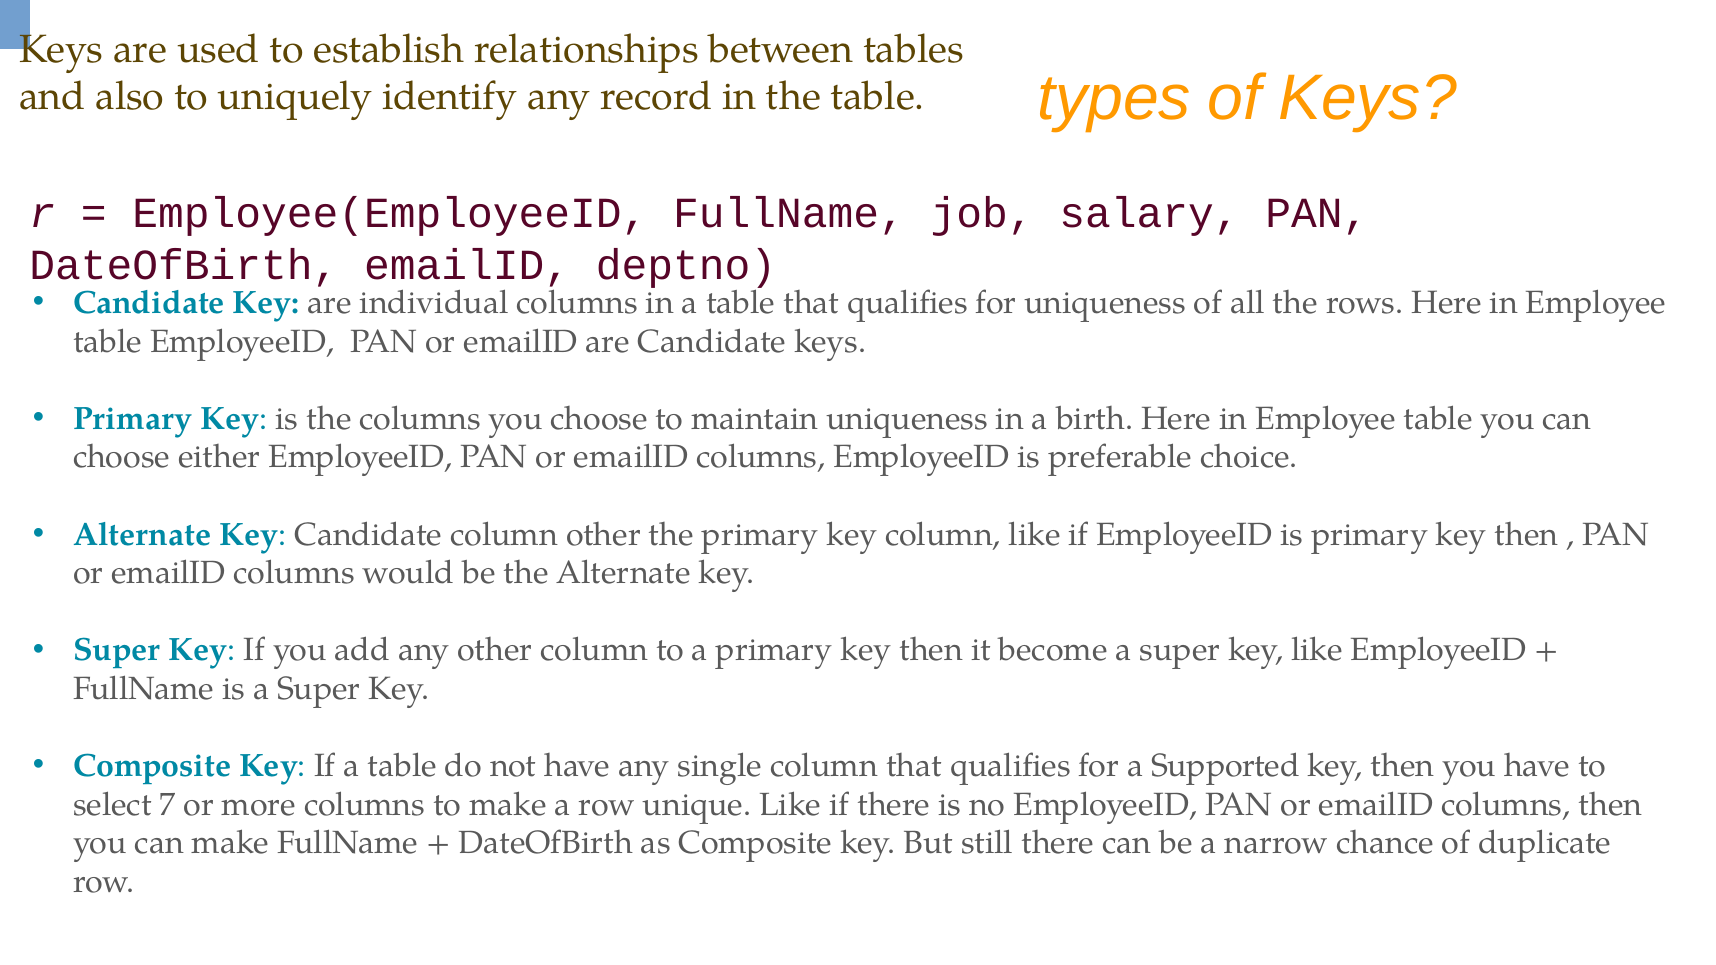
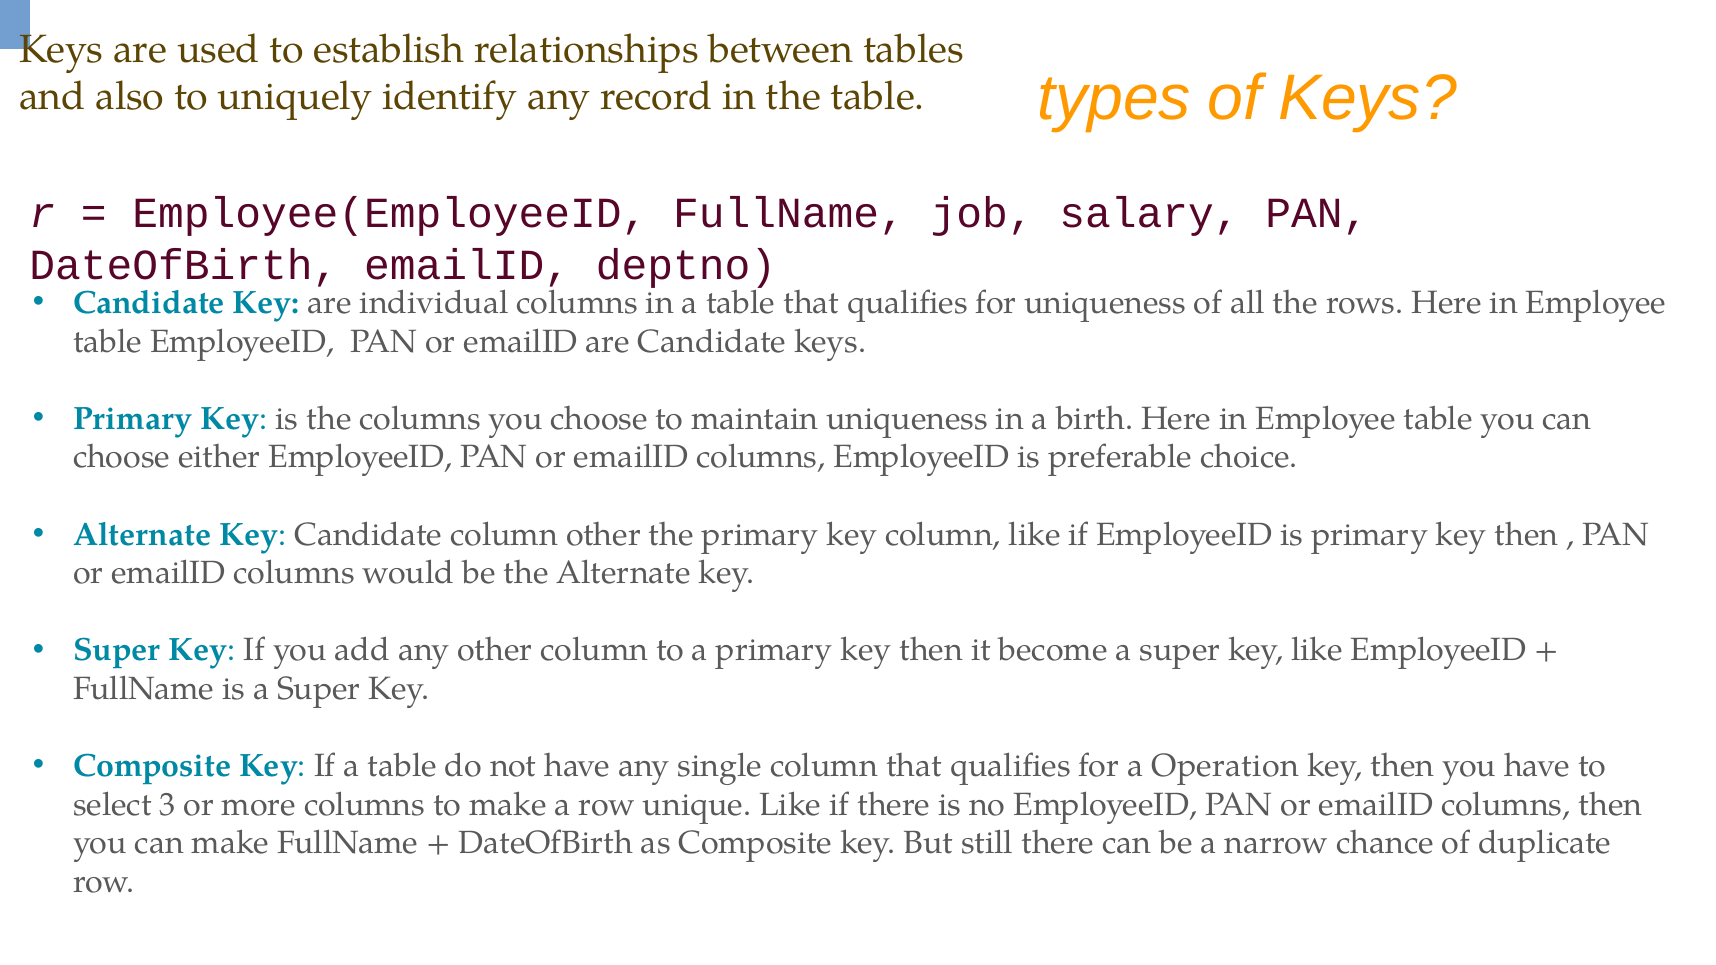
Supported: Supported -> Operation (1225, 766)
7: 7 -> 3 (168, 805)
